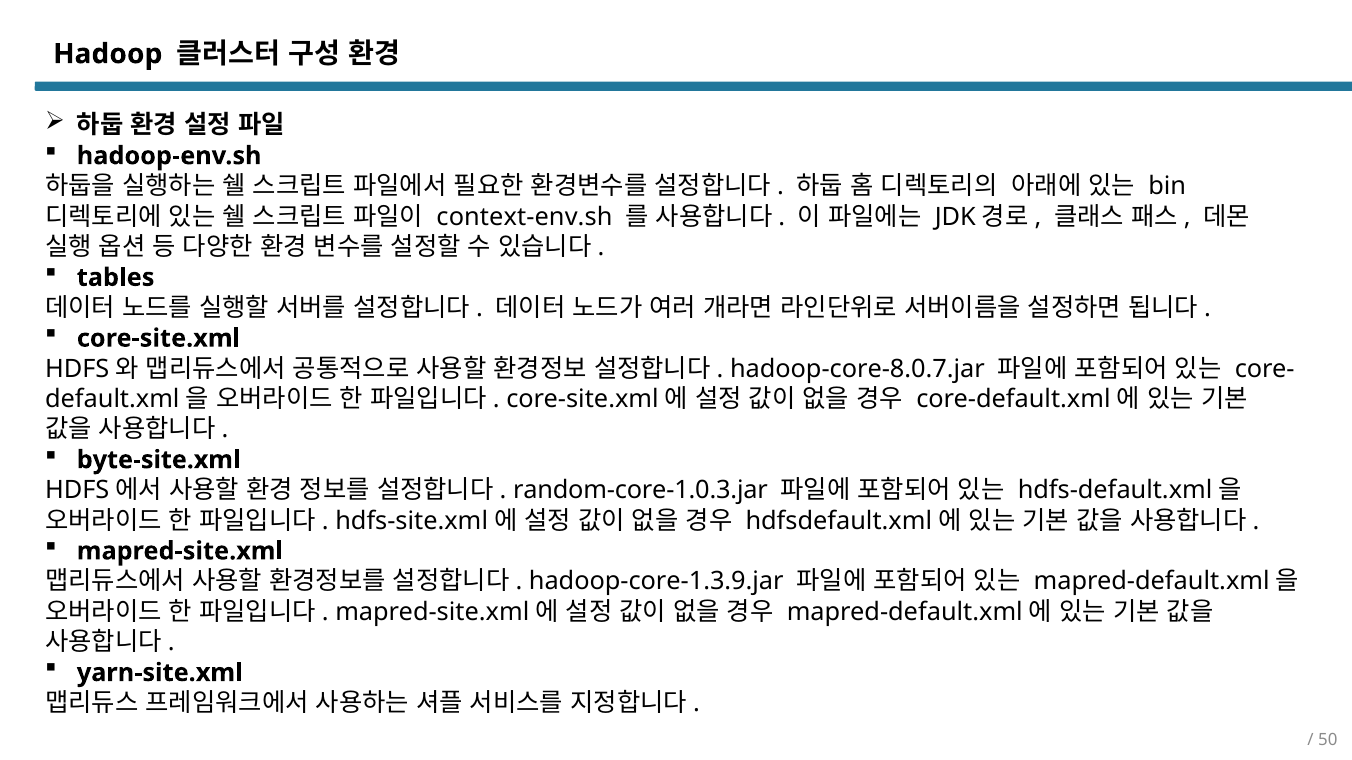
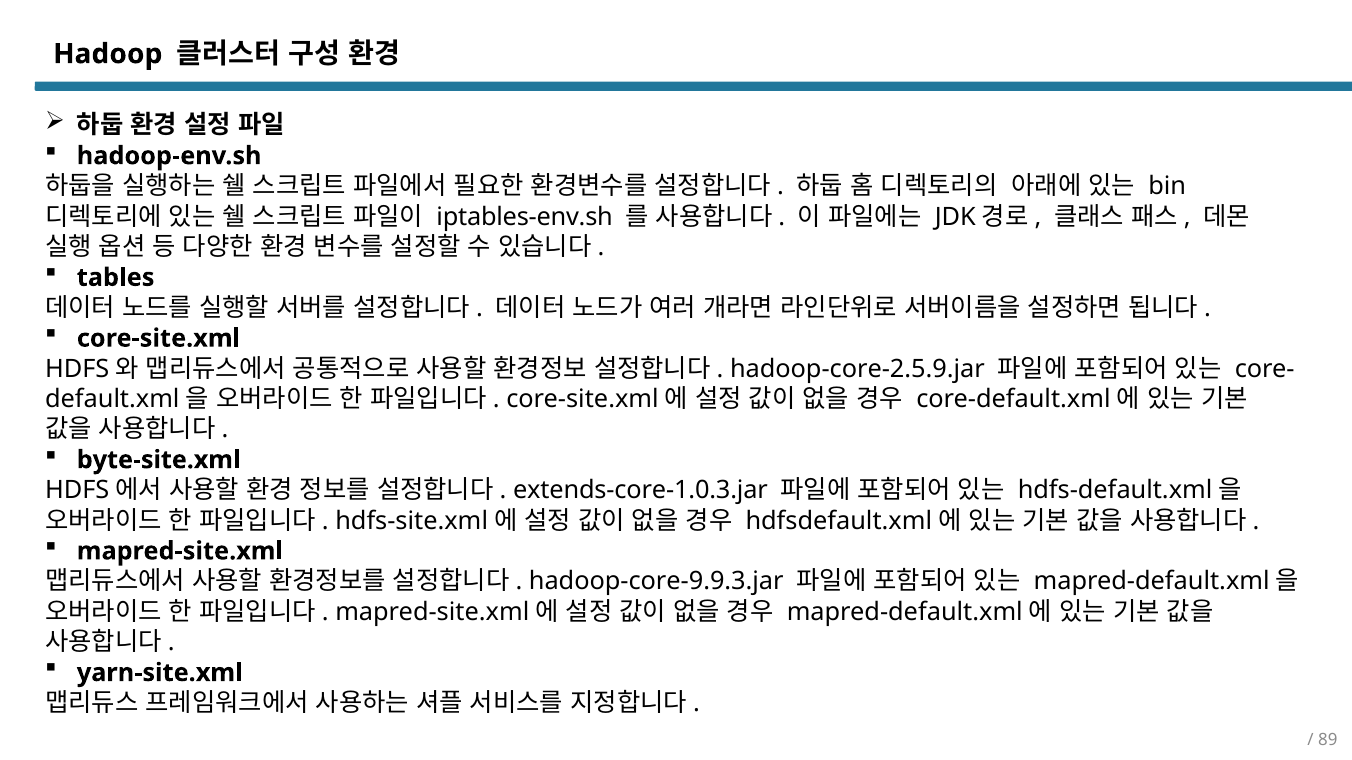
context-env.sh: context-env.sh -> iptables-env.sh (525, 217)
hadoop-core-8.0.7.jar: hadoop-core-8.0.7.jar -> hadoop-core-2.5.9.jar (857, 369)
random-core-1.0.3.jar: random-core-1.0.3.jar -> extends-core-1.0.3.jar (640, 491)
hadoop-core-1.3.9.jar: hadoop-core-1.3.9.jar -> hadoop-core-9.9.3.jar (656, 582)
50: 50 -> 89 (1328, 741)
